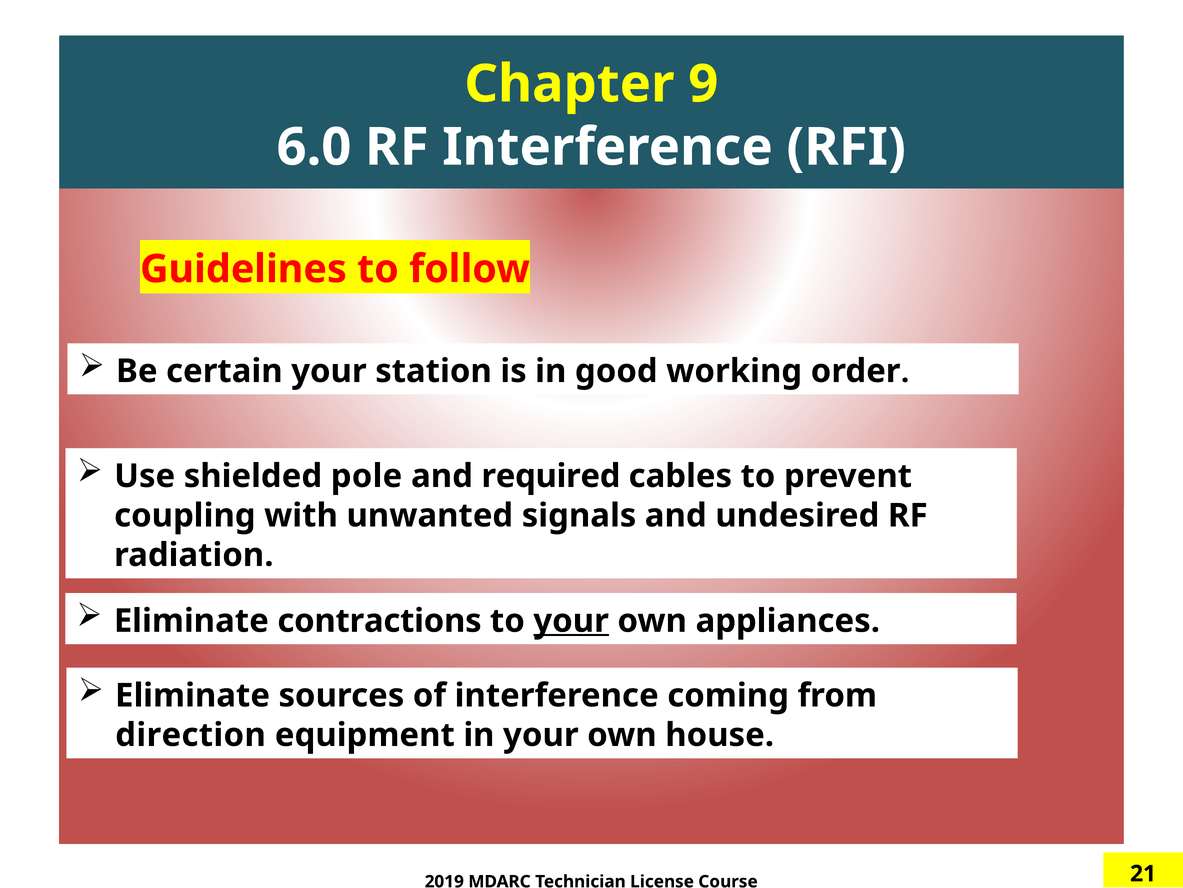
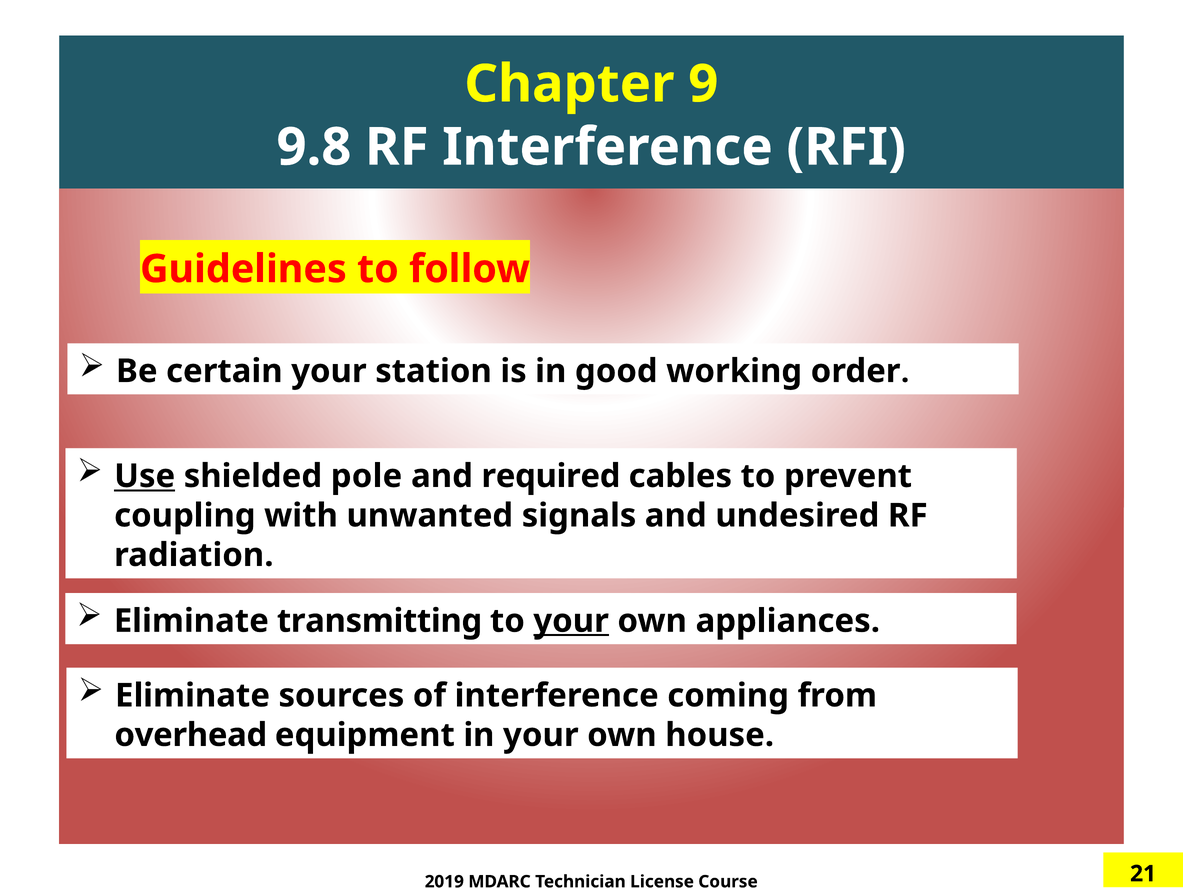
6.0: 6.0 -> 9.8 (314, 147)
Use underline: none -> present (145, 476)
contractions: contractions -> transmitting (380, 620)
direction: direction -> overhead (191, 734)
